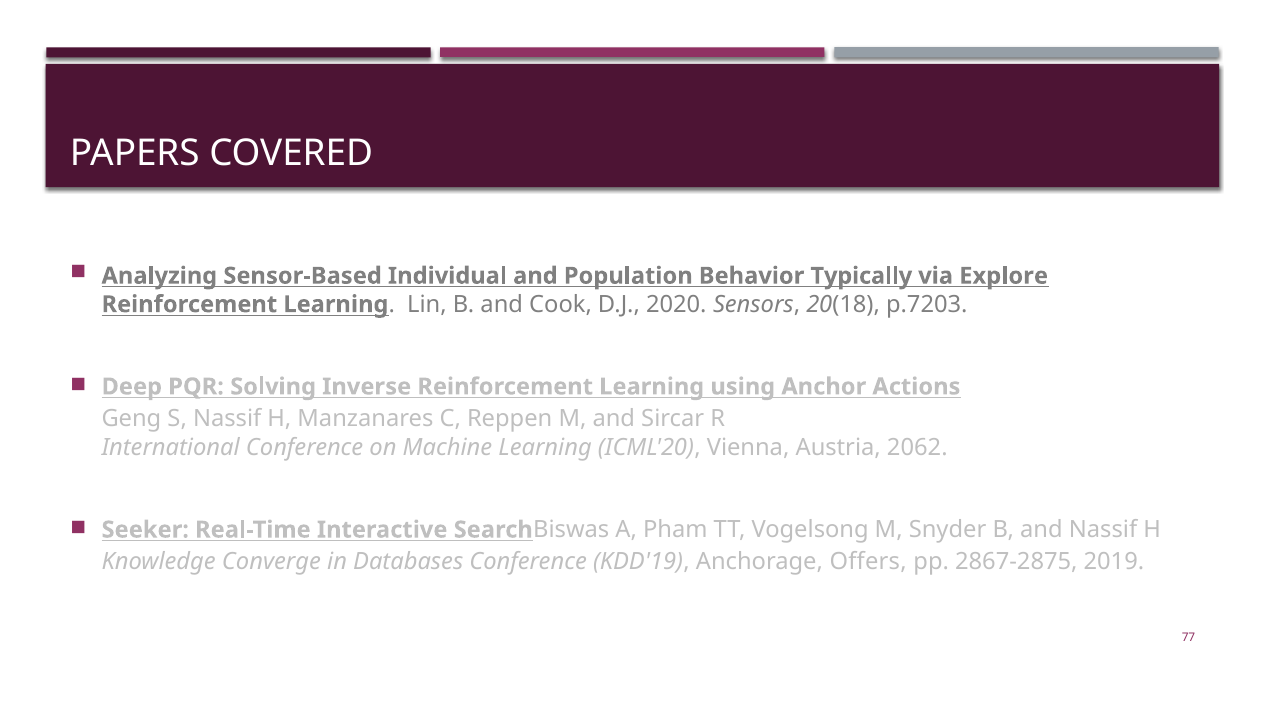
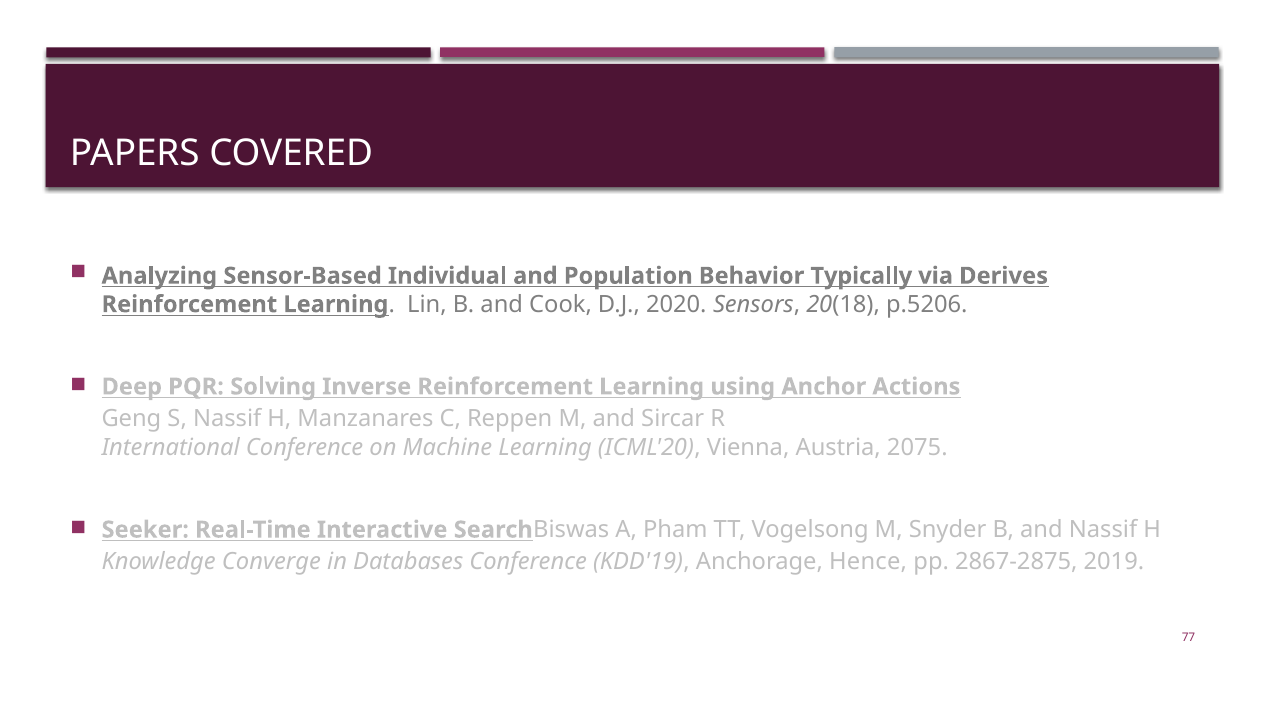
Explore: Explore -> Derives (1004, 276)
p.7203: p.7203 -> p.5206 (927, 304)
2062: 2062 -> 2075 (917, 447)
Offers: Offers -> Hence (868, 562)
